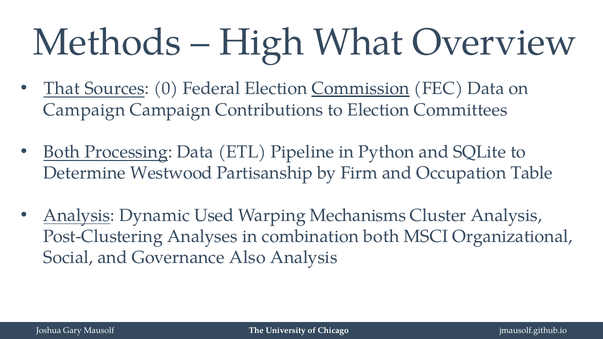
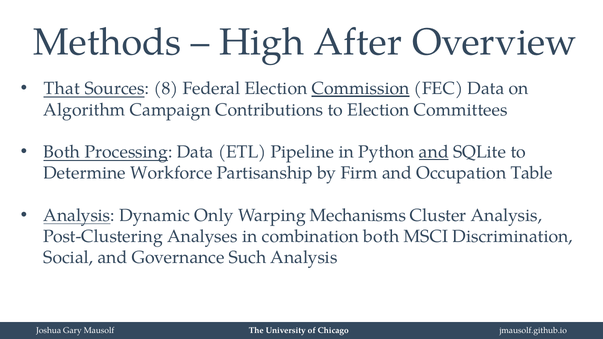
What: What -> After (358, 42)
0: 0 -> 8 (166, 89)
Campaign: Campaign -> Algorithm (84, 110)
and underline: none -> present (434, 152)
Westwood: Westwood -> Workforce (171, 173)
Used: Used -> Only (214, 215)
Organizational: Organizational -> Discrimination (513, 236)
Also: Also -> Such (248, 258)
